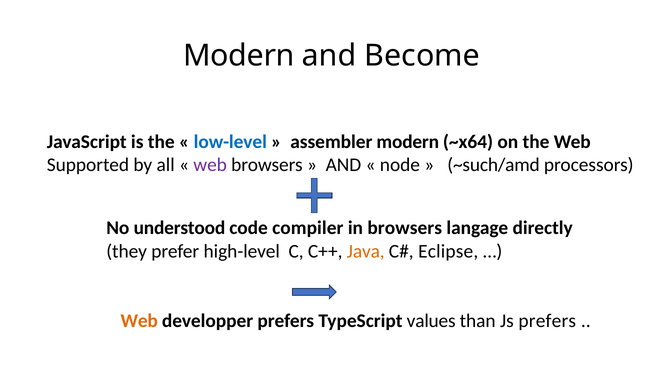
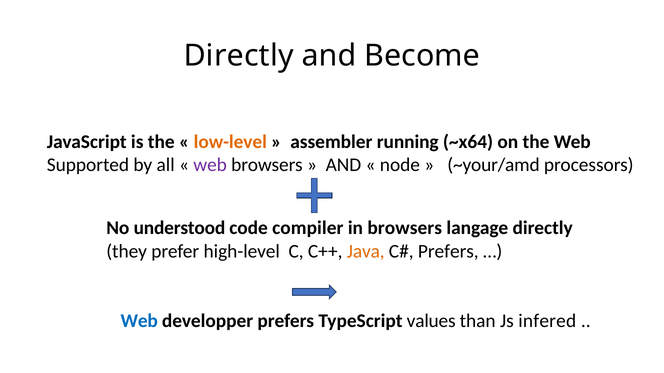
Modern: Modern -> Directly (239, 56)
low-level colour: blue -> orange (230, 142)
assembler modern: modern -> running (408, 142)
~such/amd: ~such/amd -> ~your/amd (494, 165)
Eclipse: Eclipse -> Prefers (448, 252)
Web colour: orange -> blue (139, 321)
Js prefers: prefers -> infered (547, 321)
